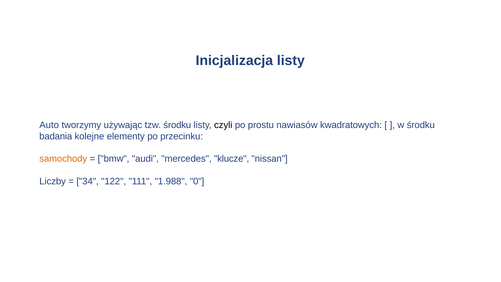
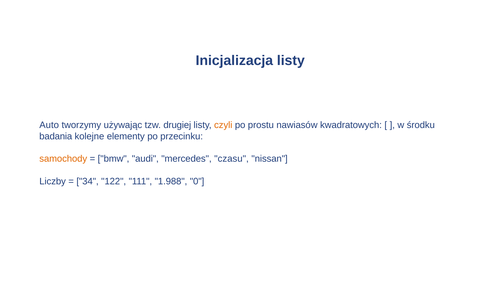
tzw środku: środku -> drugiej (177, 125)
czyli colour: black -> orange (223, 125)
klucze: klucze -> czasu (231, 159)
